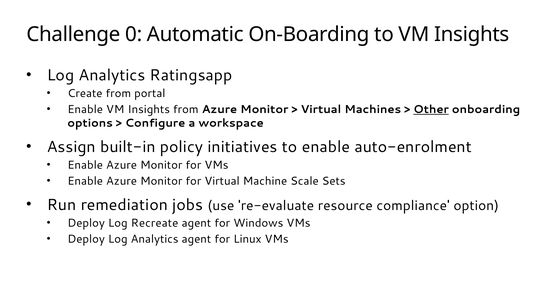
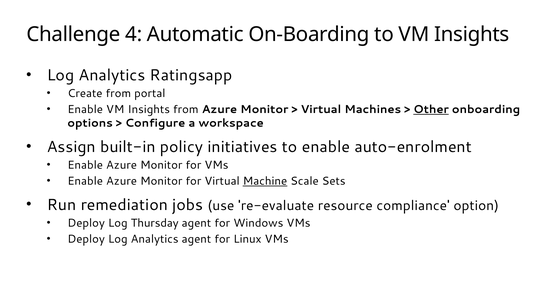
0: 0 -> 4 (134, 34)
Machine underline: none -> present (265, 181)
Recreate: Recreate -> Thursday (155, 223)
